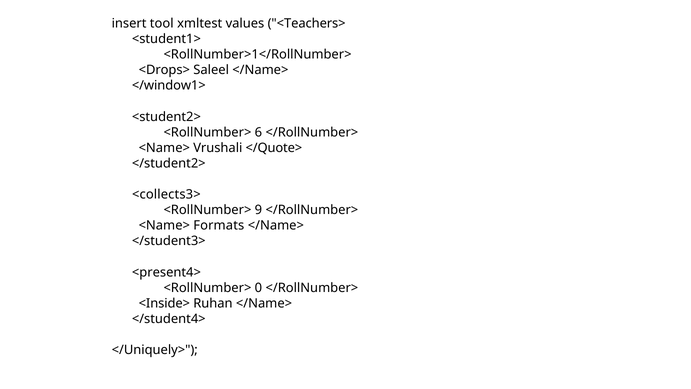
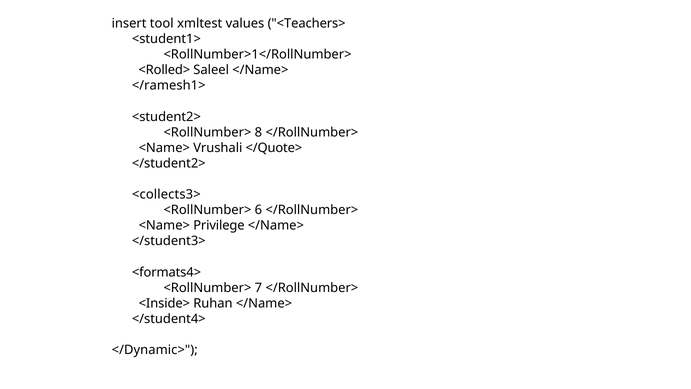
<Drops>: <Drops> -> <Rolled> (164, 70)
</window1>: </window1> -> </ramesh1> (169, 86)
6: 6 -> 8 (258, 132)
9: 9 -> 6 (258, 210)
Formats: Formats -> Privilege (219, 225)
<present4>: <present4> -> <formats4> (166, 272)
0: 0 -> 7 (258, 288)
</Uniquely>: </Uniquely> -> </Dynamic> (155, 350)
